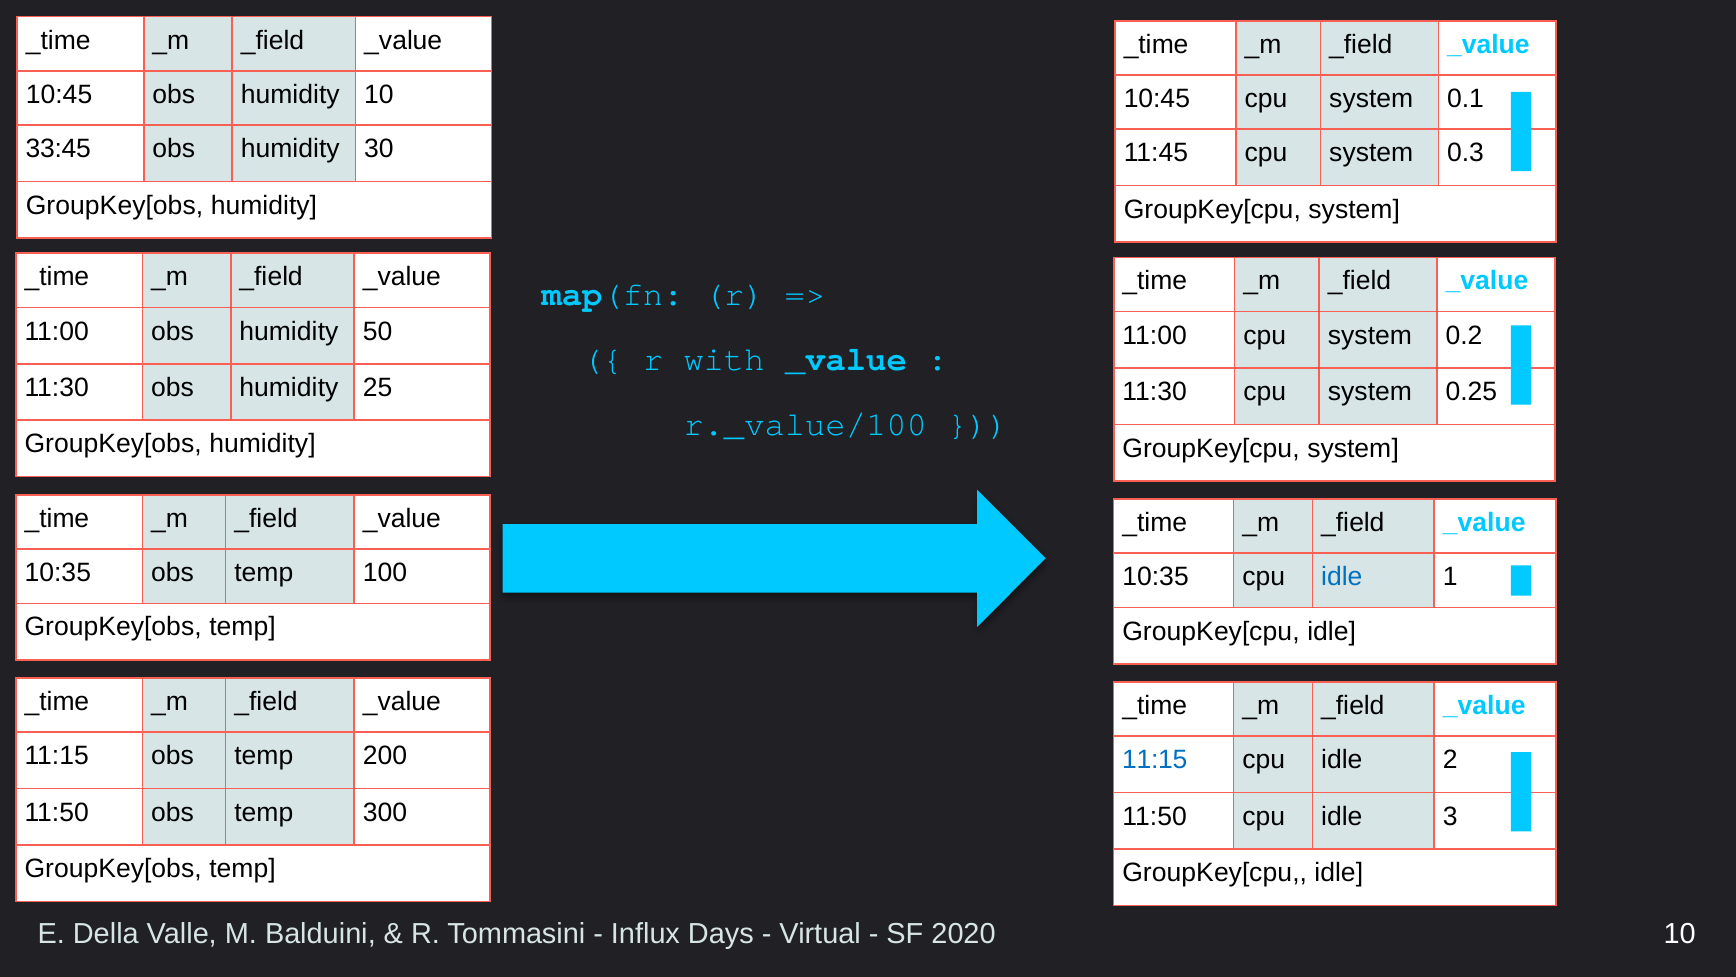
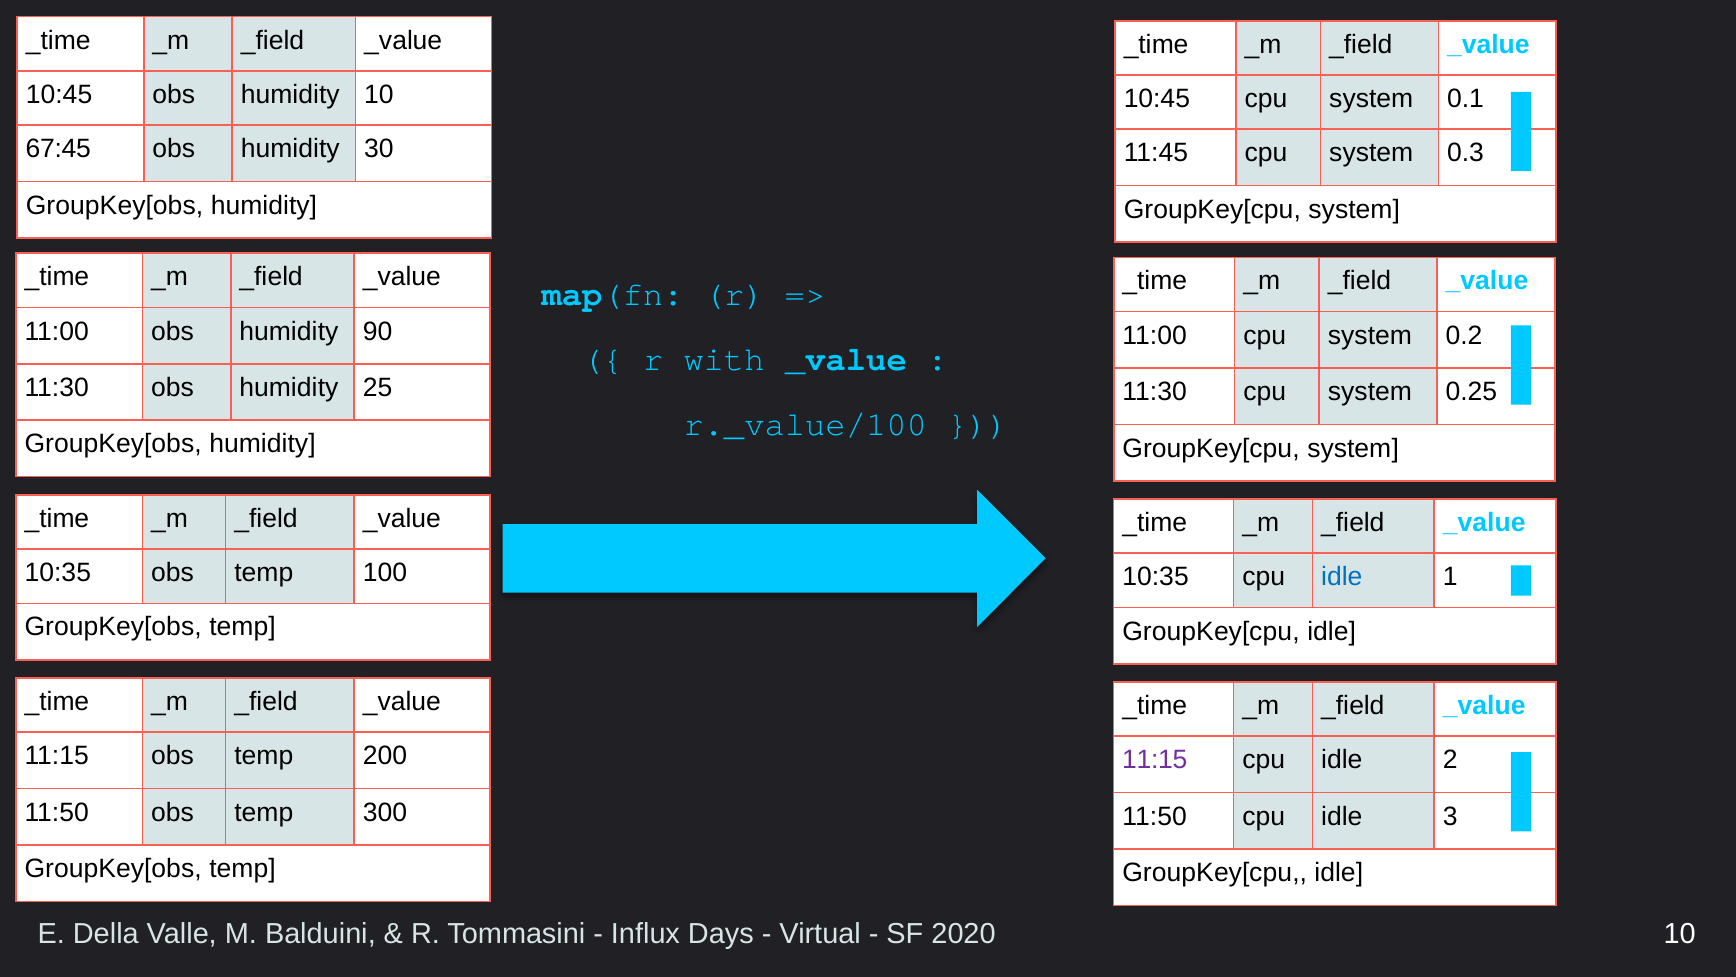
33:45: 33:45 -> 67:45 (58, 149)
50: 50 -> 90 (378, 331)
11:15 colour: blue -> purple (1155, 760)
